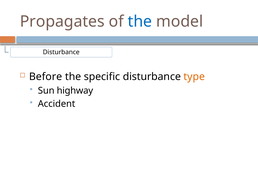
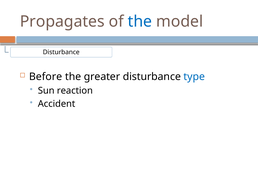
specific: specific -> greater (102, 77)
type colour: orange -> blue (194, 77)
highway: highway -> reaction (75, 90)
